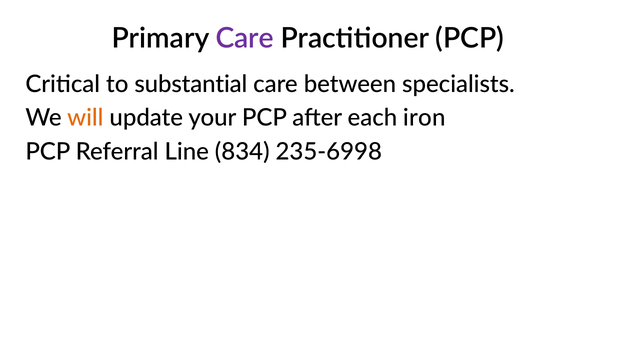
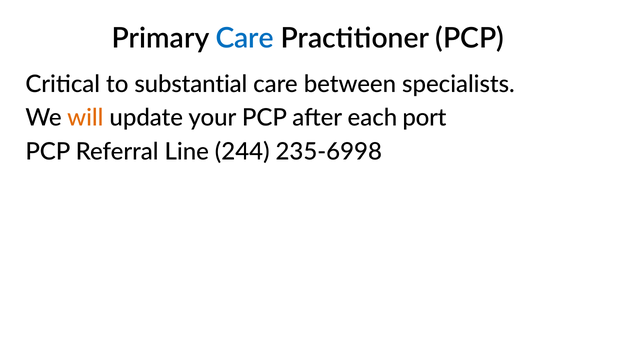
Care colour: purple -> blue (245, 38)
iron: iron -> port (424, 118)
834: 834 -> 244 (242, 151)
